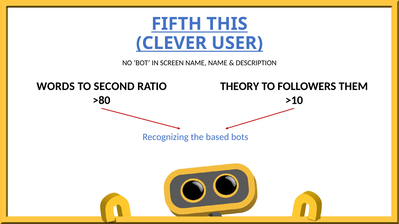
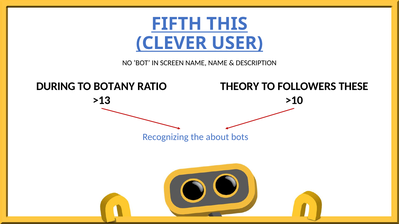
WORDS: WORDS -> DURING (56, 87)
SECOND: SECOND -> BOTANY (114, 87)
THEM: THEM -> THESE (353, 87)
>80: >80 -> >13 (102, 101)
based: based -> about (217, 137)
